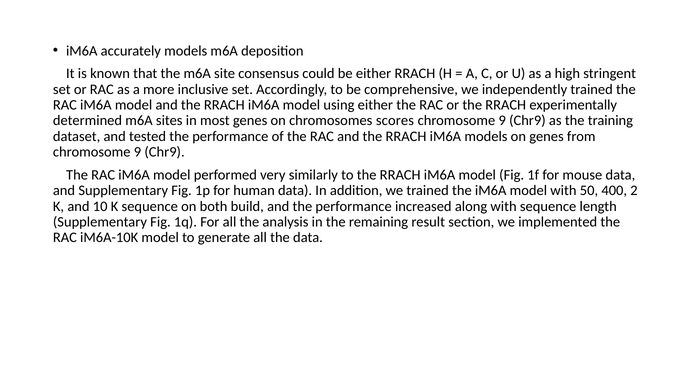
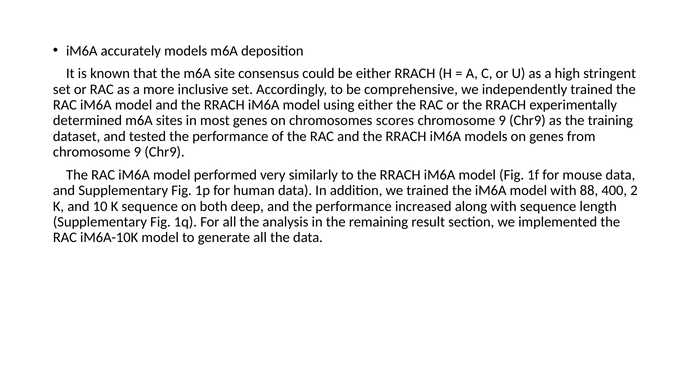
50: 50 -> 88 (589, 191)
build: build -> deep (247, 206)
